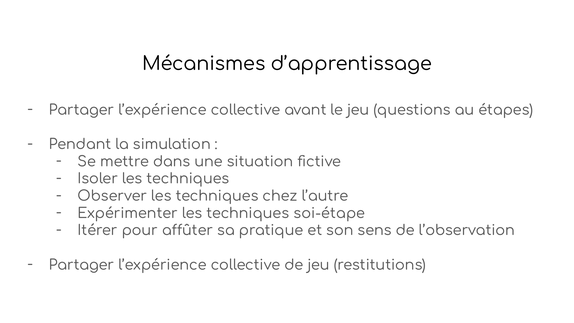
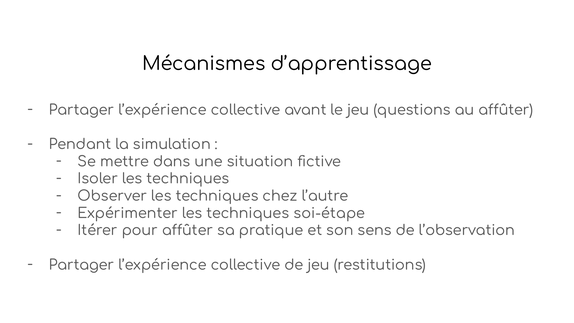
au étapes: étapes -> affûter (506, 110)
